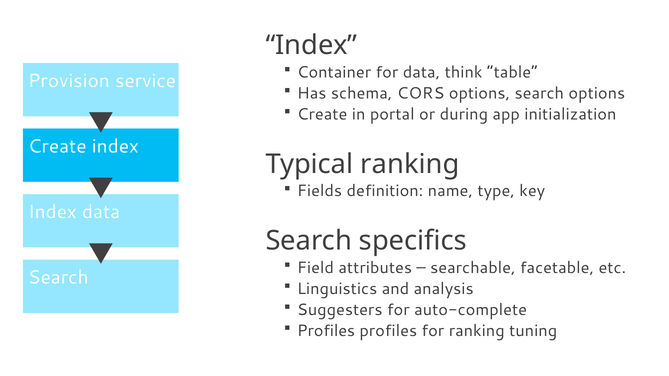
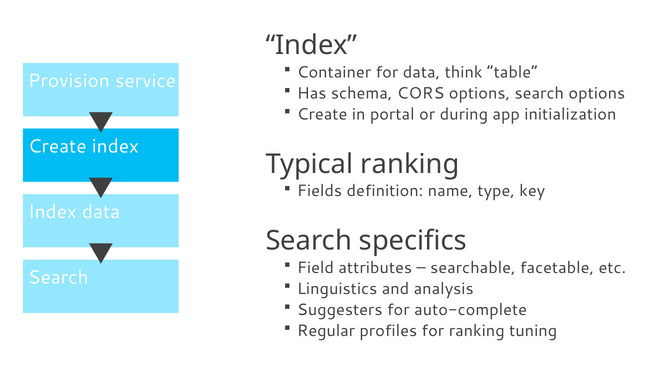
Profiles: Profiles -> Regular (326, 331)
